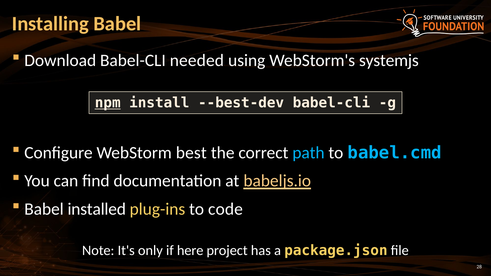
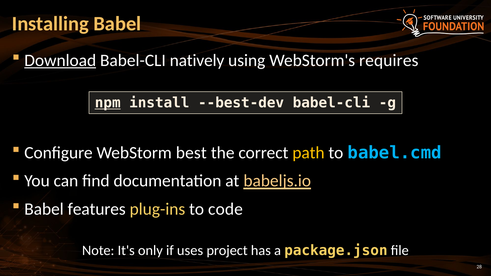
Download underline: none -> present (60, 60)
needed: needed -> natively (197, 60)
systemjs: systemjs -> requires (389, 60)
path colour: light blue -> yellow (308, 153)
installed: installed -> features (97, 209)
here: here -> uses (190, 251)
